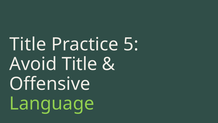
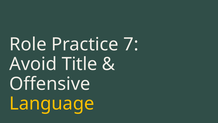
Title: Title -> Role (28, 44)
5: 5 -> 7 (131, 44)
Language colour: light green -> yellow (52, 103)
